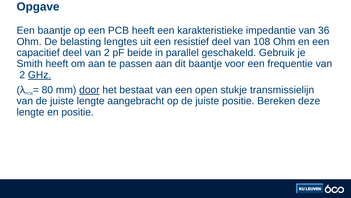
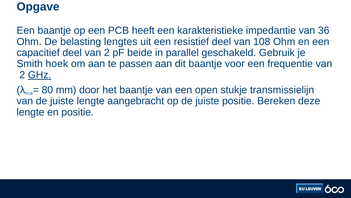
Smith heeft: heeft -> hoek (57, 64)
door underline: present -> none (89, 90)
het bestaat: bestaat -> baantje (136, 90)
